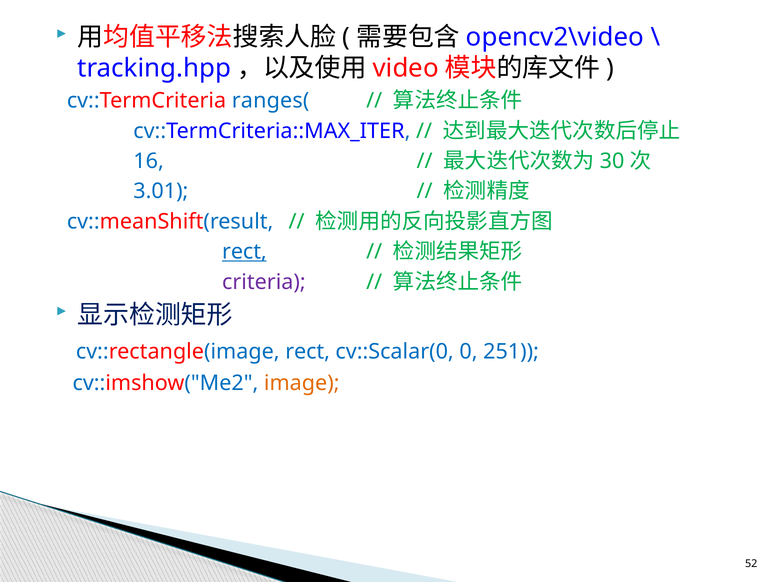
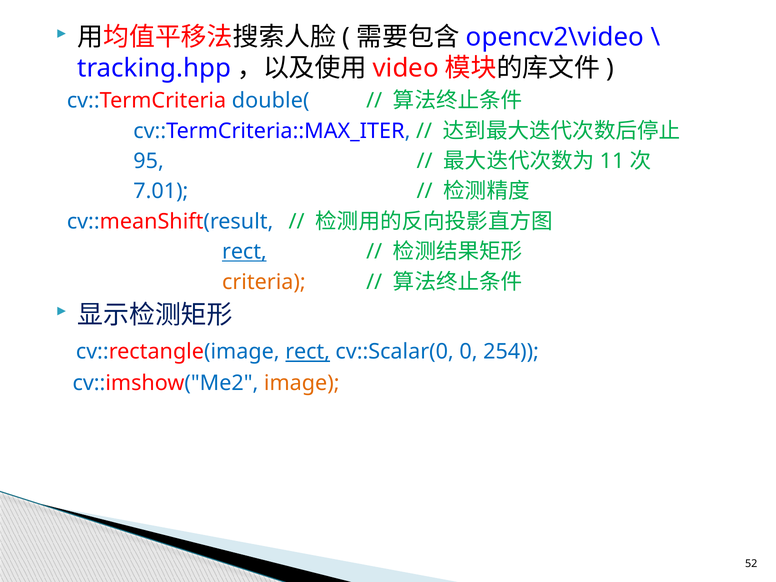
ranges(: ranges( -> double( (271, 101)
16: 16 -> 95 (149, 161)
30: 30 -> 11 (612, 161)
3.01: 3.01 -> 7.01 (161, 191)
criteria colour: purple -> orange (264, 282)
rect underline: none -> present (308, 352)
251: 251 -> 254 (511, 352)
